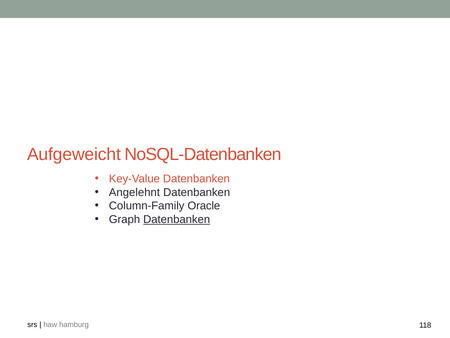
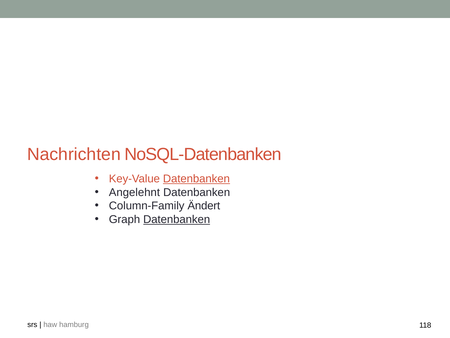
Aufgeweicht: Aufgeweicht -> Nachrichten (74, 154)
Datenbanken underline: none -> present (196, 179)
Oracle: Oracle -> Ändert (204, 206)
